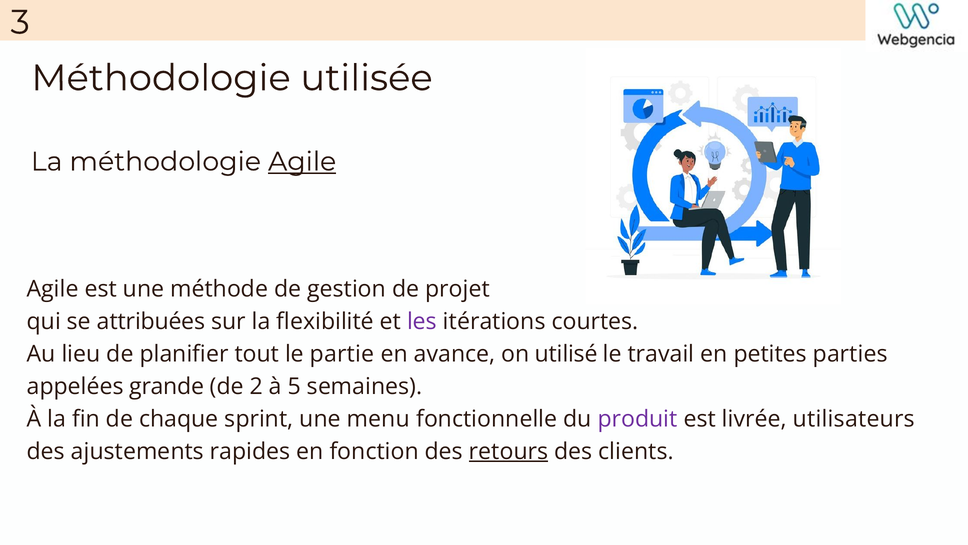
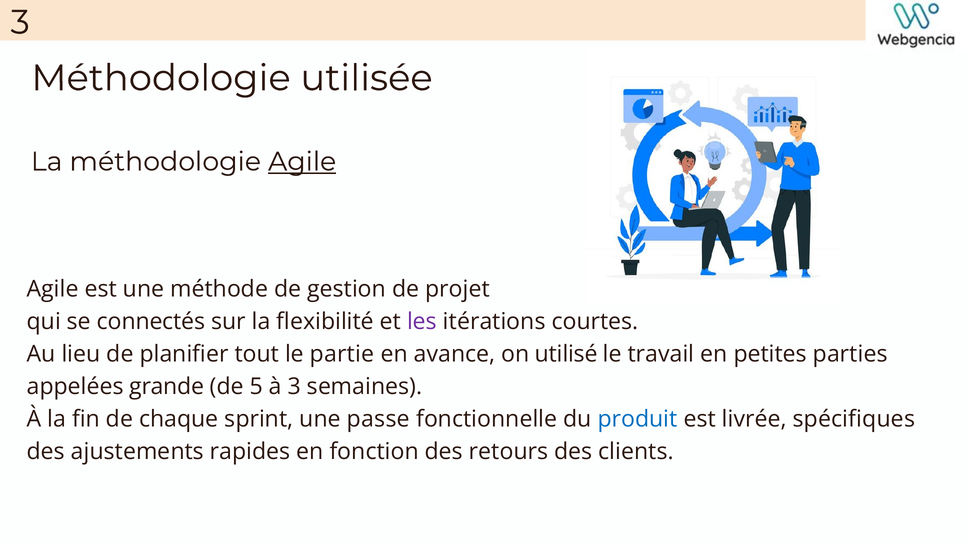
attribuées: attribuées -> connectés (151, 321)
2: 2 -> 5 (256, 386)
à 5: 5 -> 3 (294, 386)
menu: menu -> passe (378, 419)
produit colour: purple -> blue (638, 419)
utilisateurs: utilisateurs -> spécifiques (854, 419)
retours underline: present -> none (509, 451)
